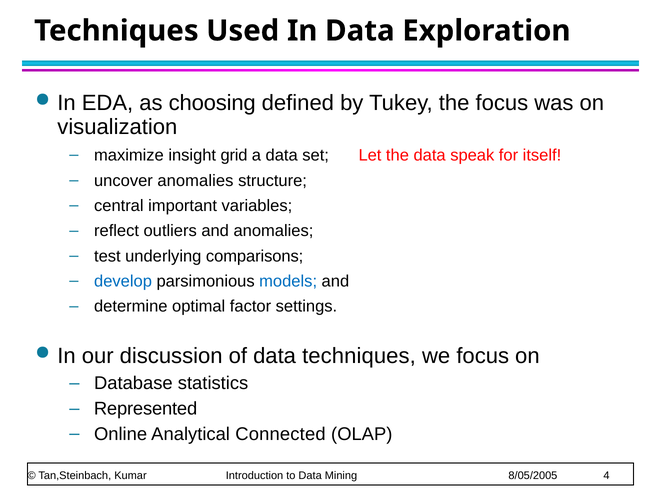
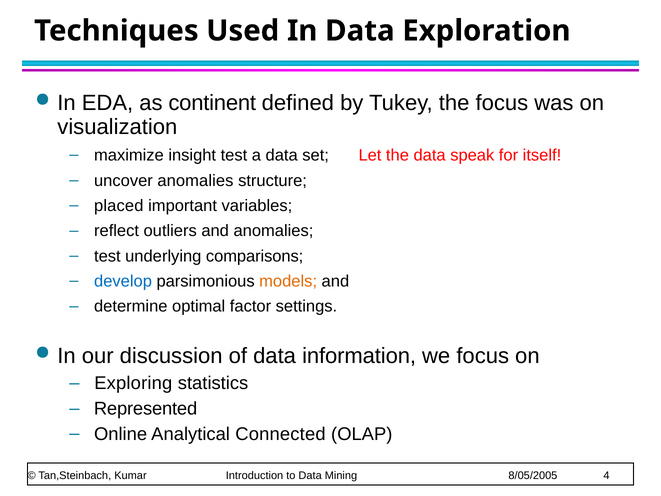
choosing: choosing -> continent (212, 103)
insight grid: grid -> test (234, 155)
central: central -> placed (119, 206)
models colour: blue -> orange (288, 281)
data techniques: techniques -> information (359, 356)
Database: Database -> Exploring (133, 383)
